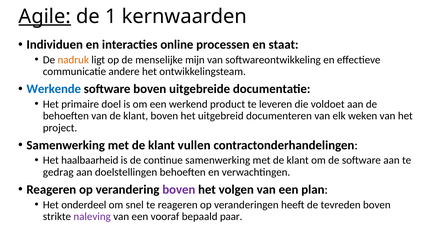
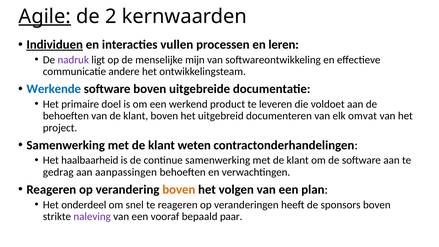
1: 1 -> 2 (111, 16)
Individuen underline: none -> present (55, 45)
online: online -> vullen (177, 45)
staat: staat -> leren (284, 45)
nadruk colour: orange -> purple (73, 60)
weken: weken -> omvat (363, 116)
vullen: vullen -> weten (194, 145)
doelstellingen: doelstellingen -> aanpassingen (126, 172)
boven colour: purple -> orange (179, 190)
tevreden: tevreden -> sponsors (341, 205)
